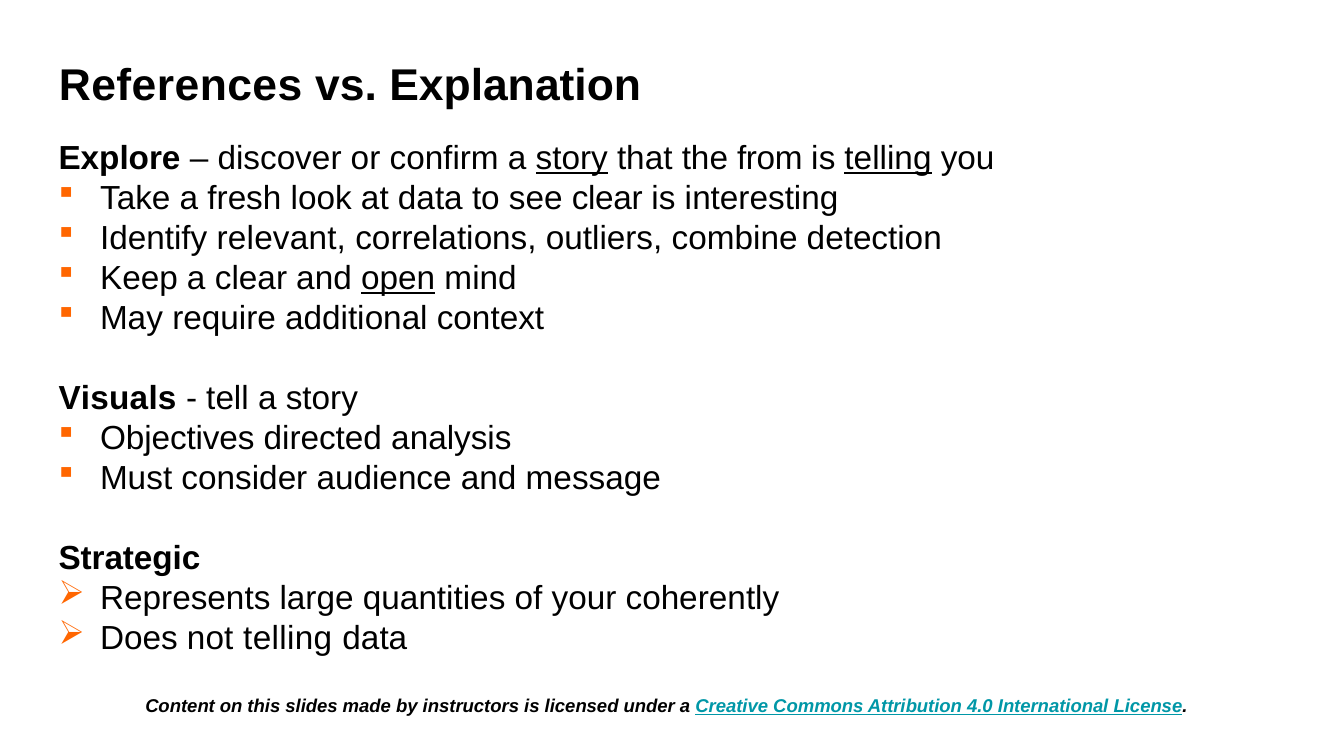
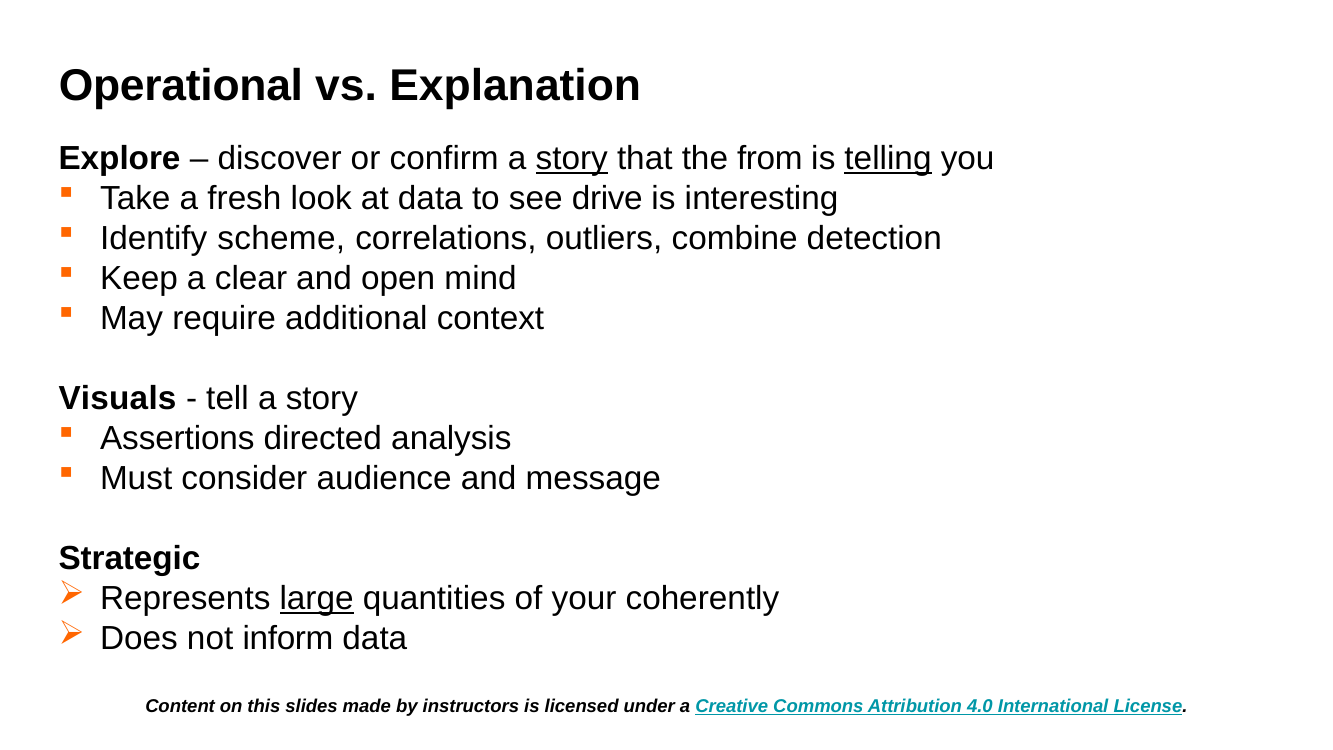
References: References -> Operational (181, 86)
see clear: clear -> drive (607, 199)
relevant: relevant -> scheme (281, 239)
open underline: present -> none (398, 279)
Objectives: Objectives -> Assertions (177, 439)
large underline: none -> present (317, 599)
not telling: telling -> inform (288, 638)
